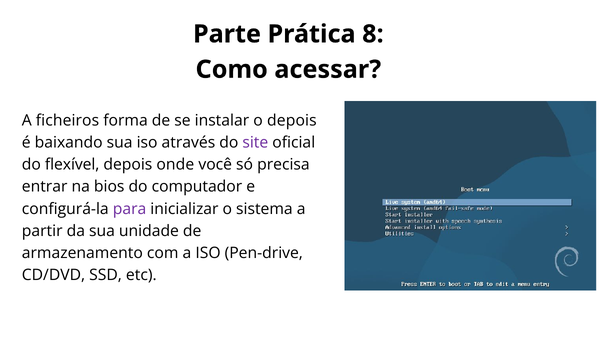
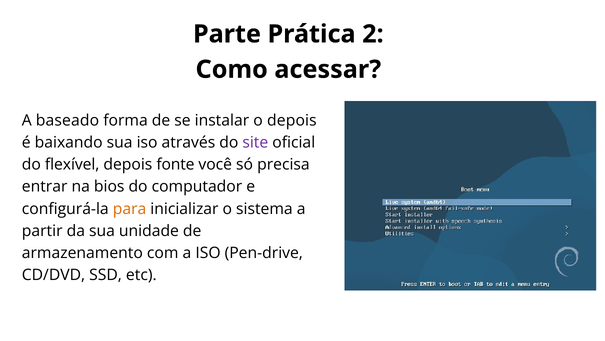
8: 8 -> 2 (373, 34)
ficheiros: ficheiros -> baseado (67, 120)
onde: onde -> fonte (175, 164)
para colour: purple -> orange (130, 208)
